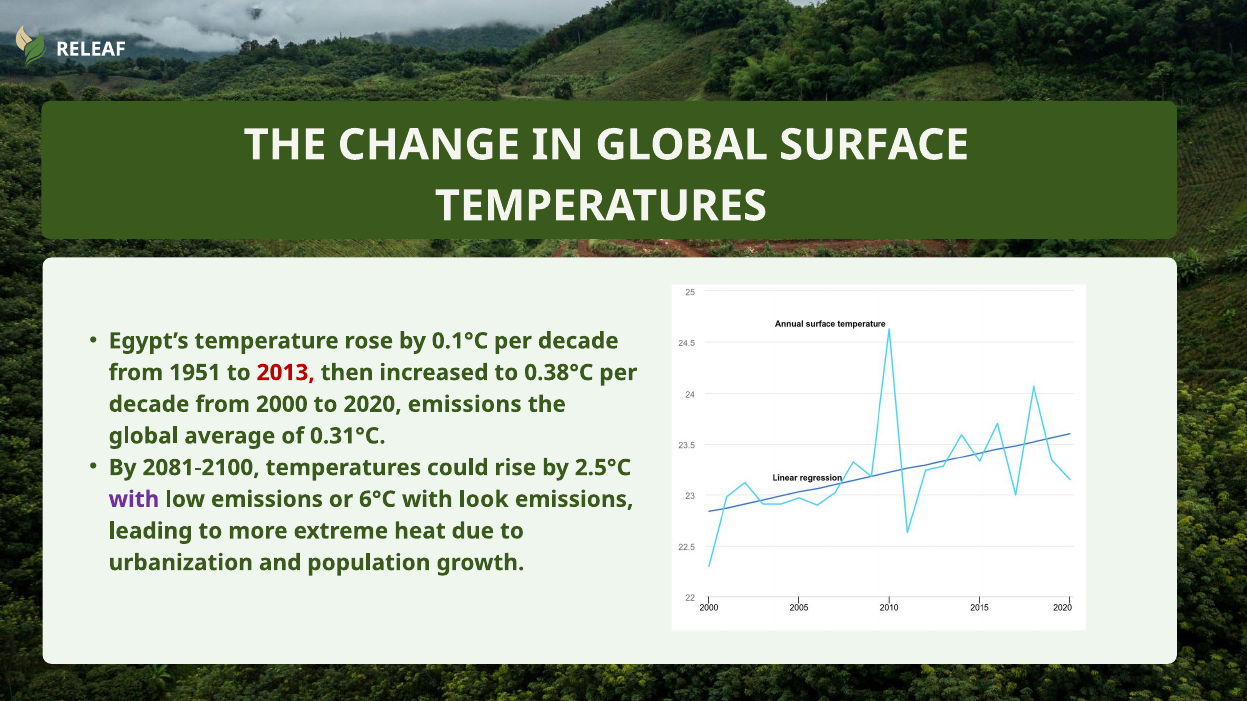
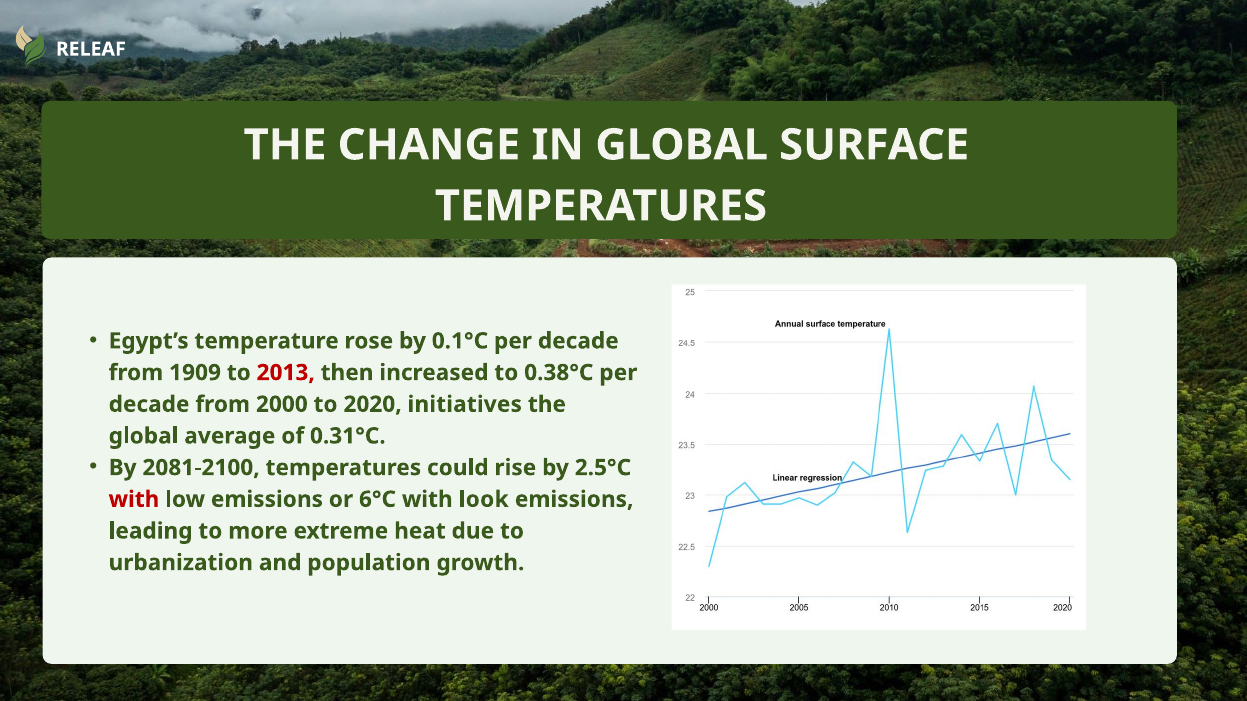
1951: 1951 -> 1909 (195, 373)
2020 emissions: emissions -> initiatives (465, 405)
with colour: purple -> red (134, 500)
